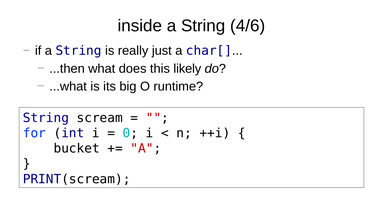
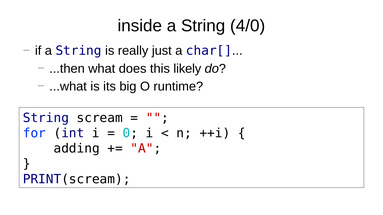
4/6: 4/6 -> 4/0 (248, 26)
bucket: bucket -> adding (77, 149)
